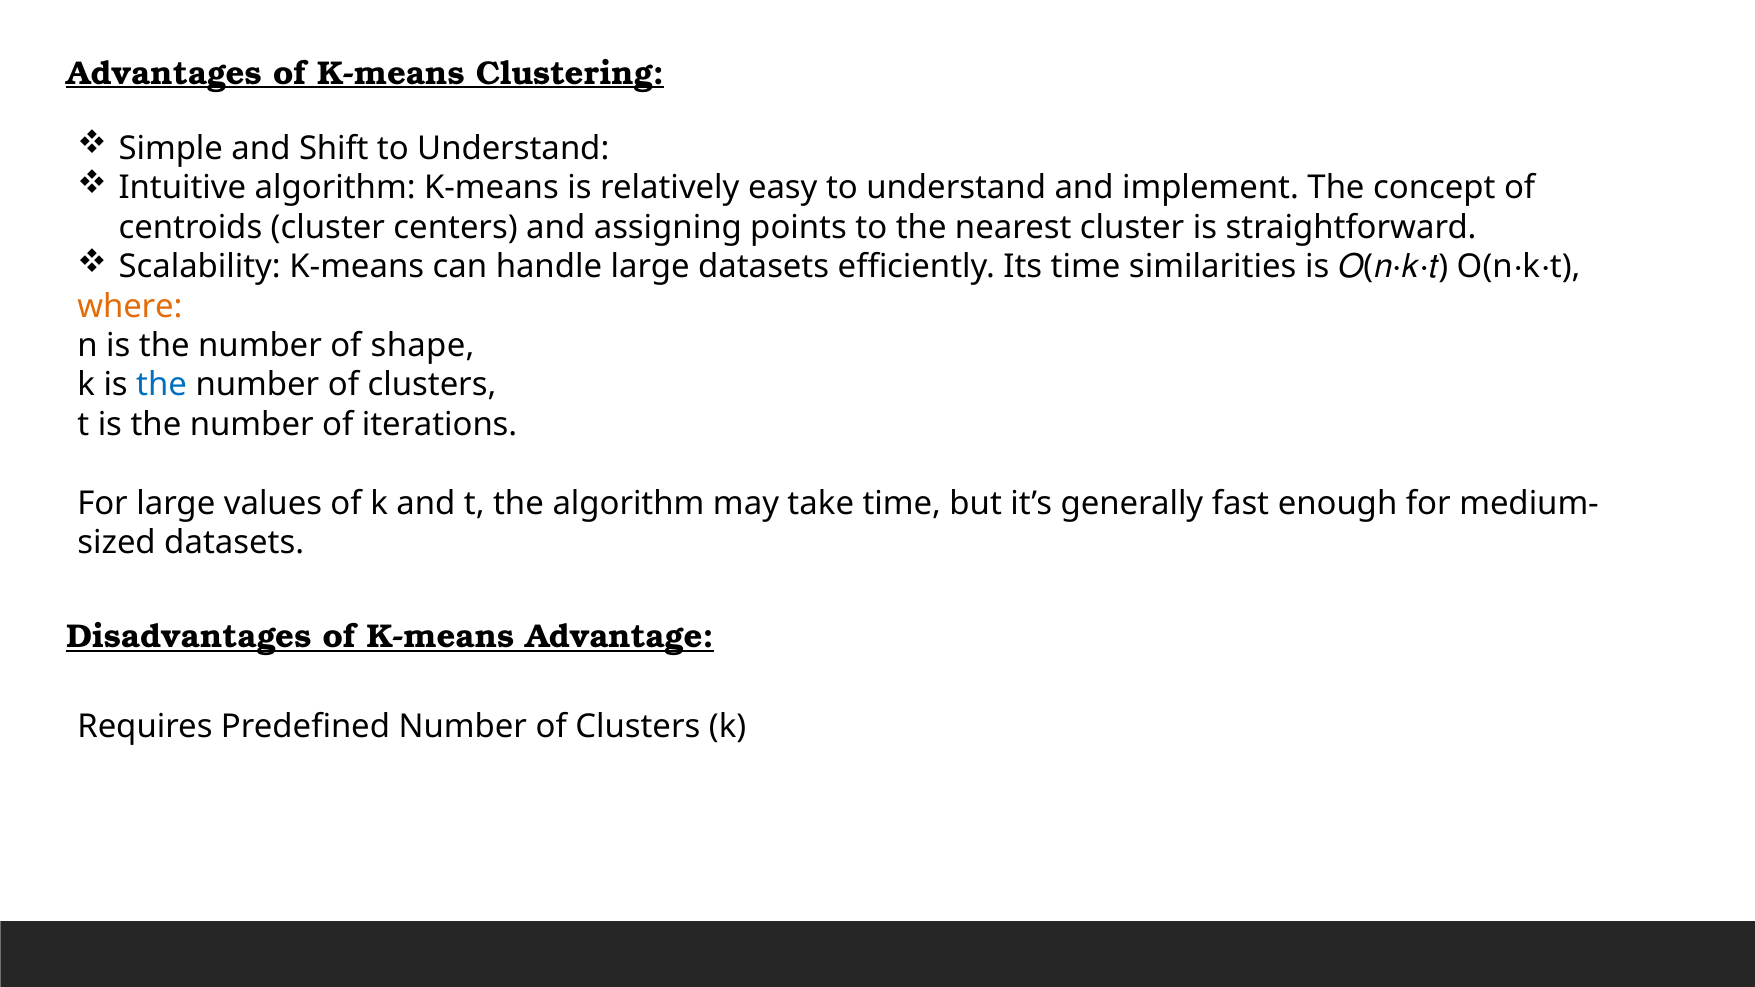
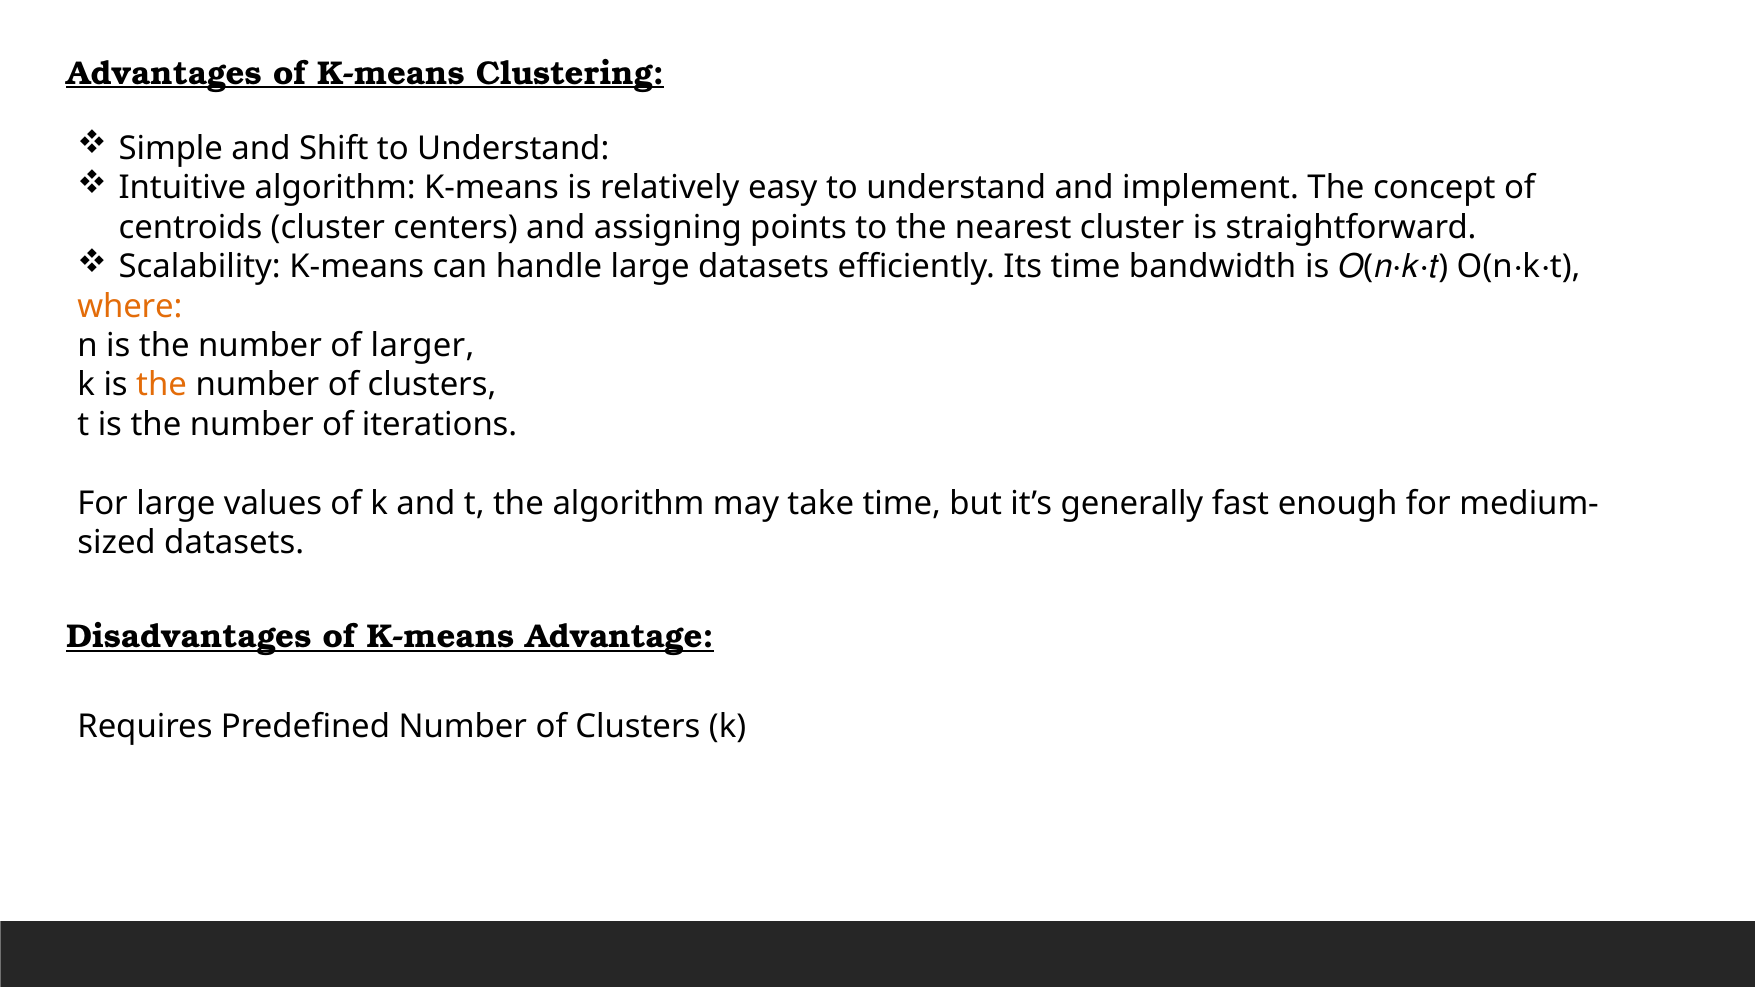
similarities: similarities -> bandwidth (1213, 267)
shape: shape -> larger (423, 346)
the colour: blue -> orange (162, 385)
